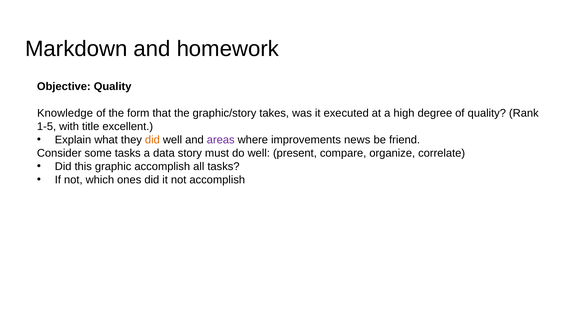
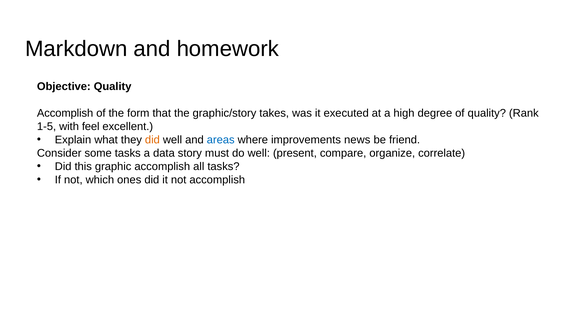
Knowledge: Knowledge -> Accomplish (65, 113)
title: title -> feel (91, 126)
areas colour: purple -> blue (221, 140)
